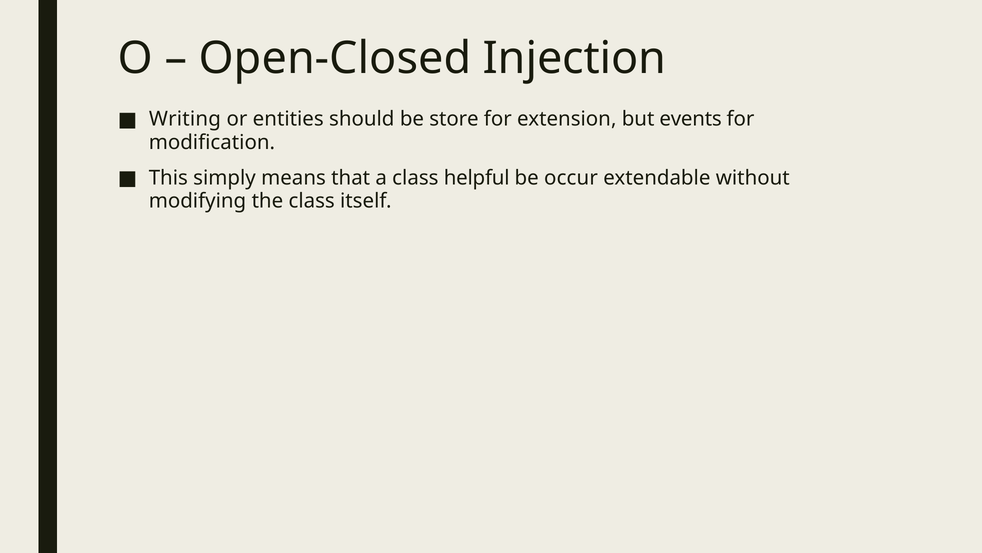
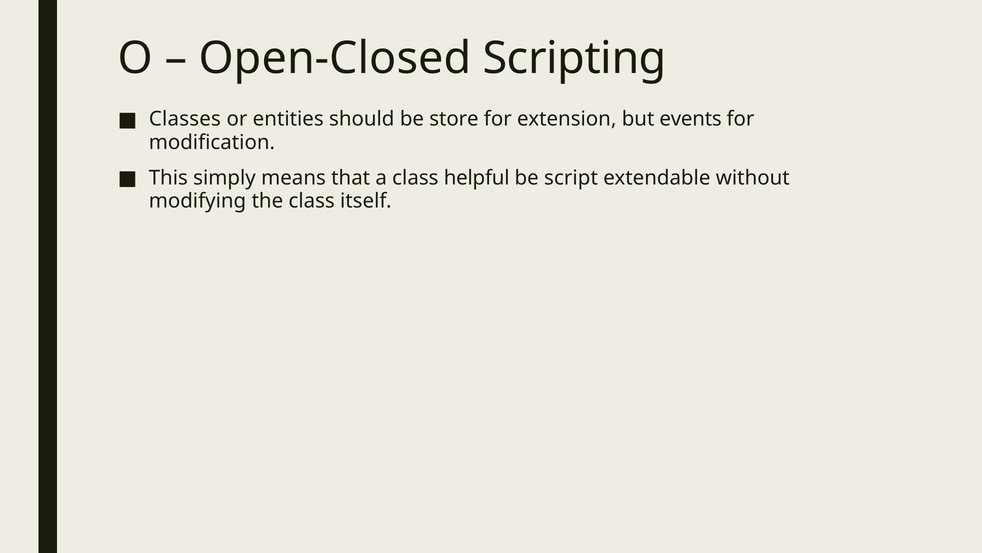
Injection: Injection -> Scripting (575, 58)
Writing: Writing -> Classes (185, 119)
occur: occur -> script (571, 178)
